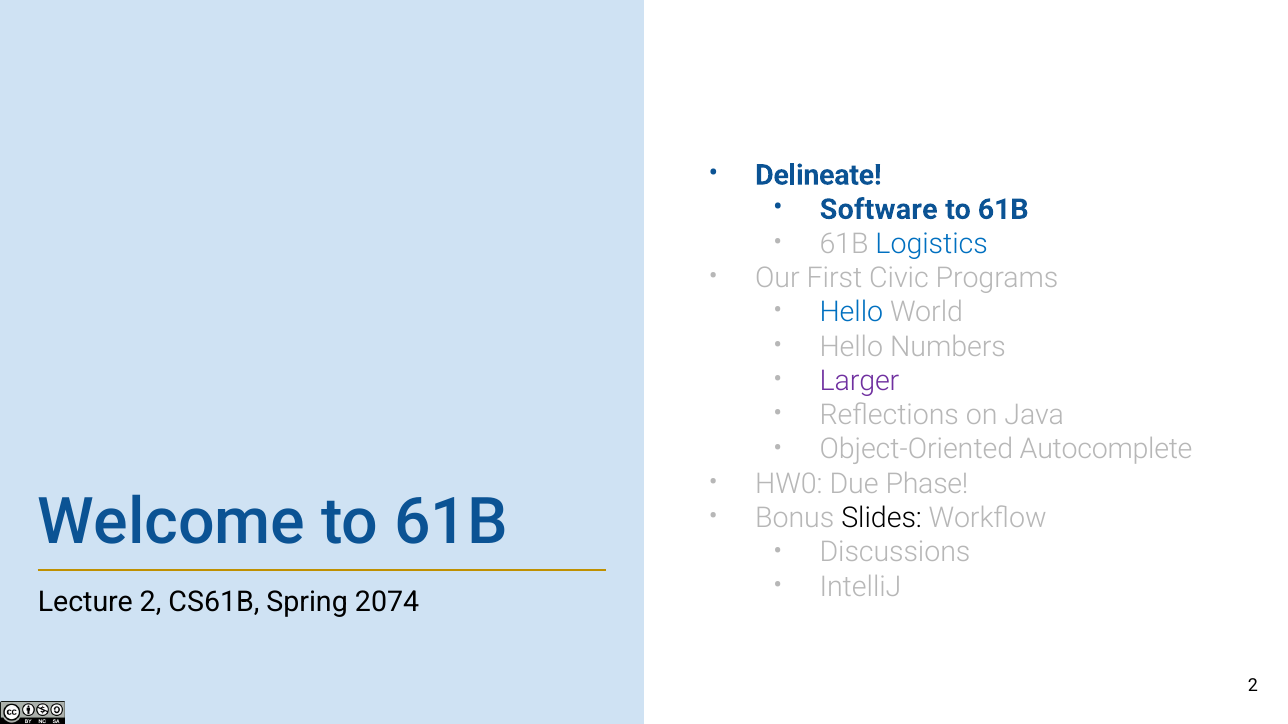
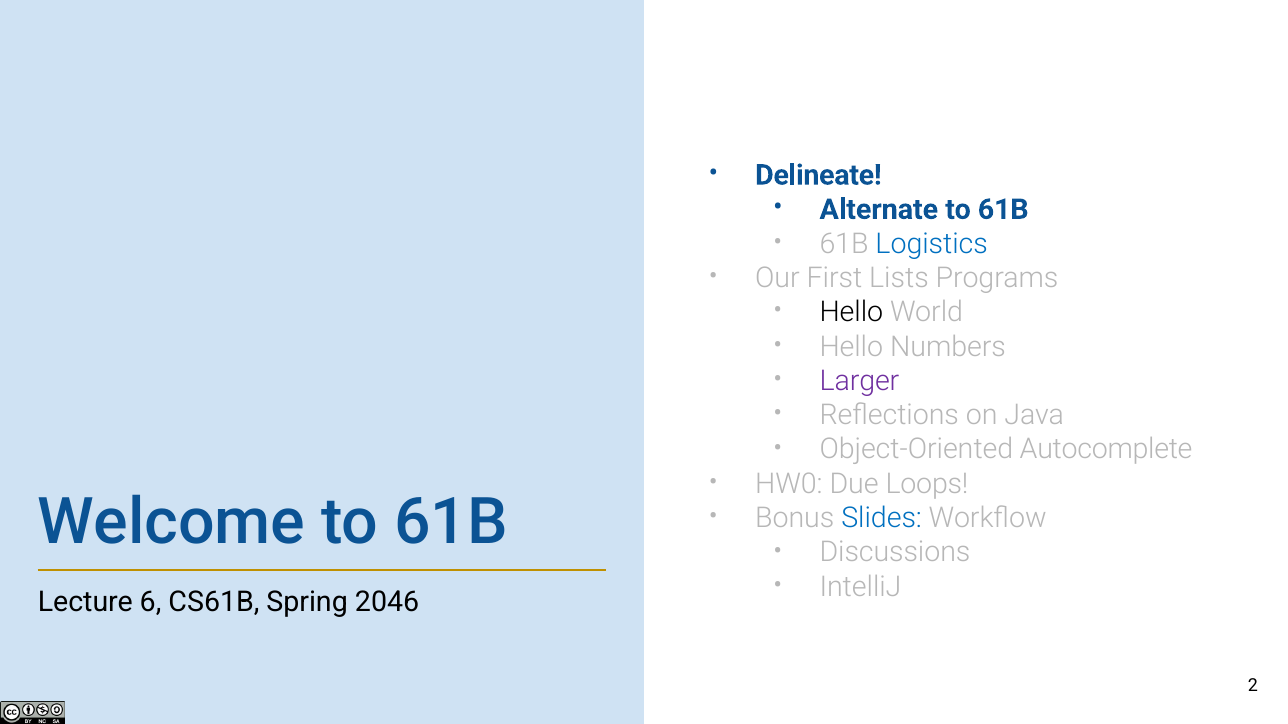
Software: Software -> Alternate (879, 210)
Civic: Civic -> Lists (899, 278)
Hello colour: blue -> black (851, 313)
Phase: Phase -> Loops (927, 484)
Slides colour: black -> blue (882, 519)
Lecture 2: 2 -> 6 (151, 603)
2074: 2074 -> 2046 (387, 603)
